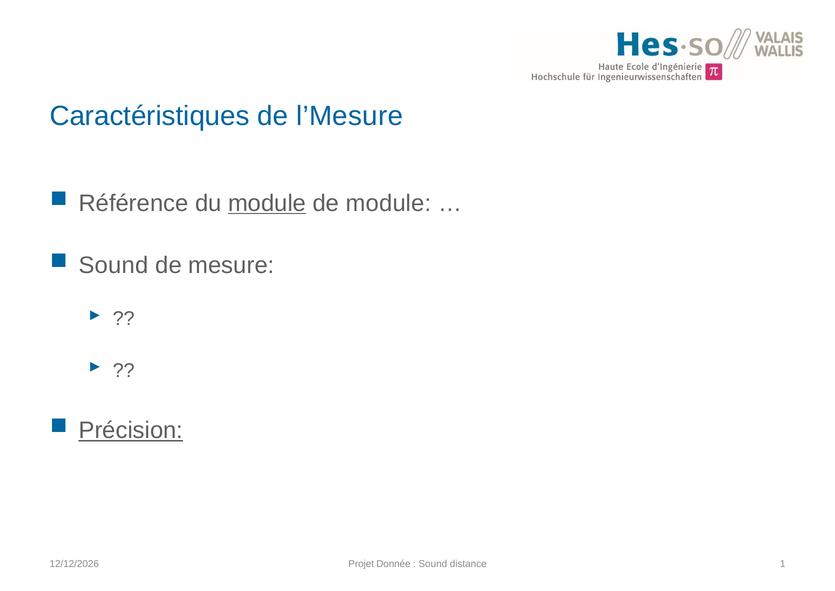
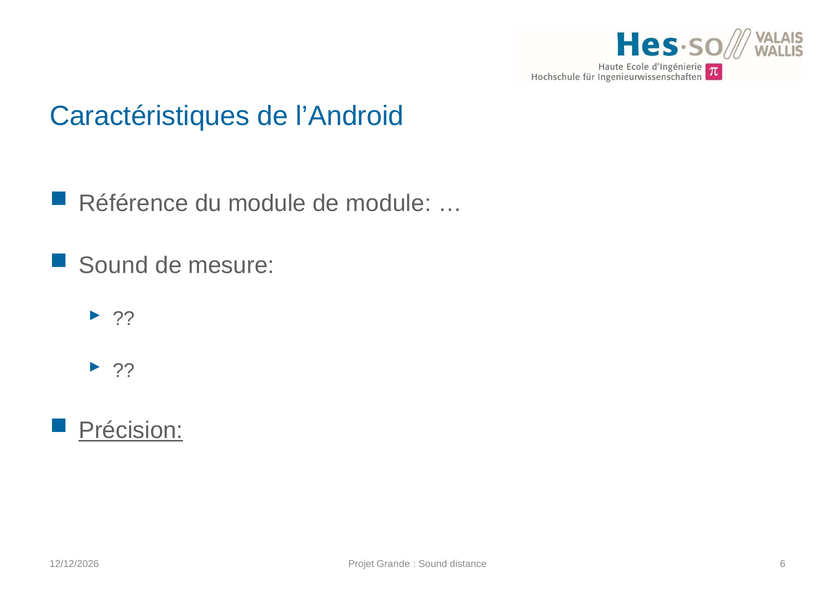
l’Mesure: l’Mesure -> l’Android (350, 116)
module underline: present -> none (267, 203)
Donnée: Donnée -> Grande (393, 564)
1: 1 -> 6 (783, 564)
